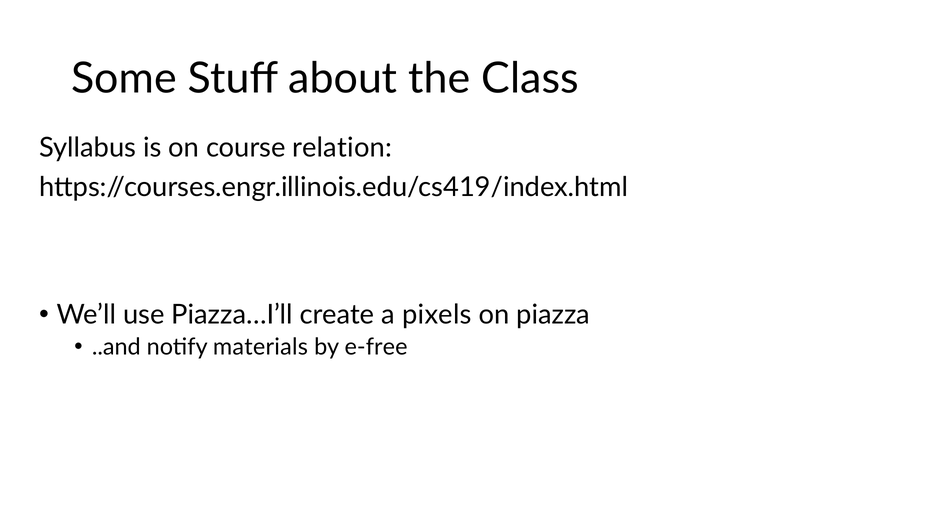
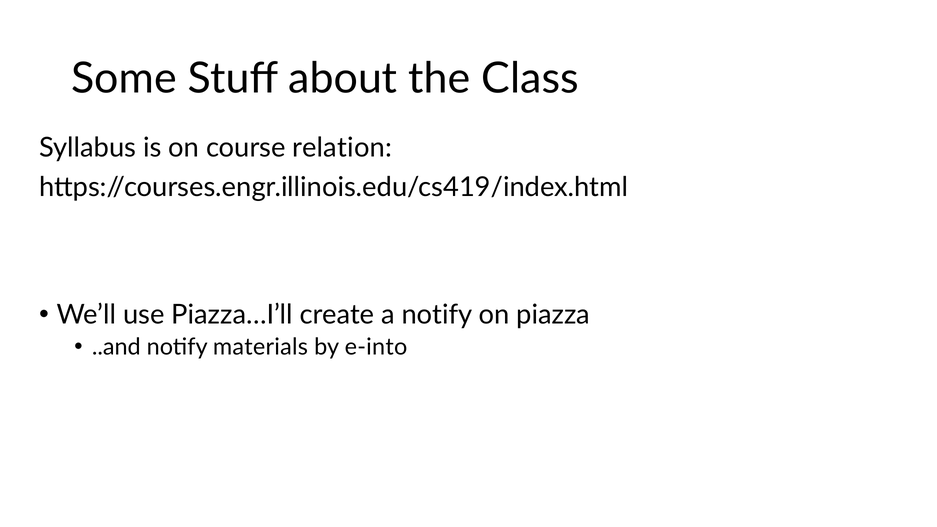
a pixels: pixels -> notify (437, 315)
e-free: e-free -> e-into (376, 347)
